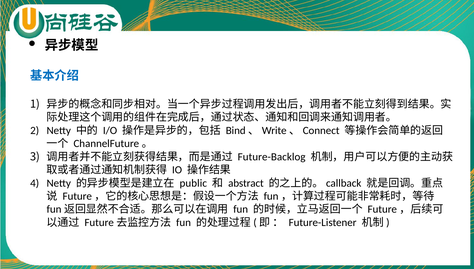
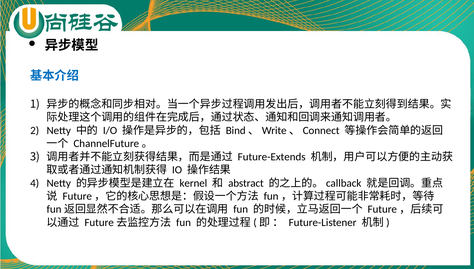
Future-Backlog: Future-Backlog -> Future-Extends (272, 157)
public: public -> kernel (193, 183)
